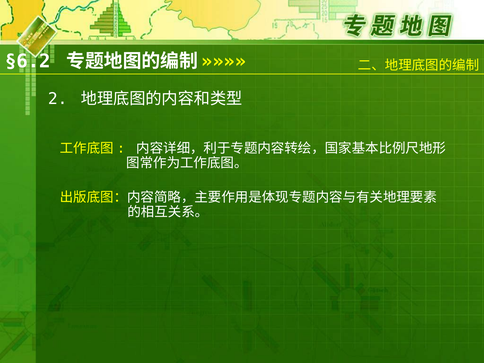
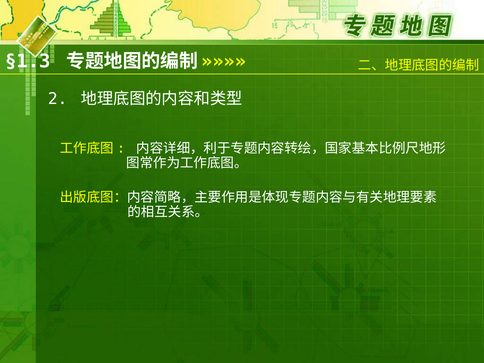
§6.2: §6.2 -> §1.3 (28, 61)
